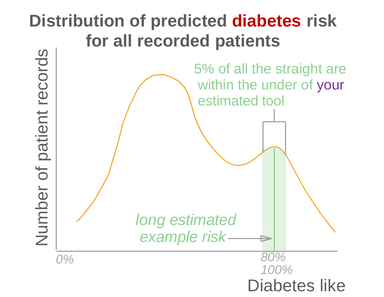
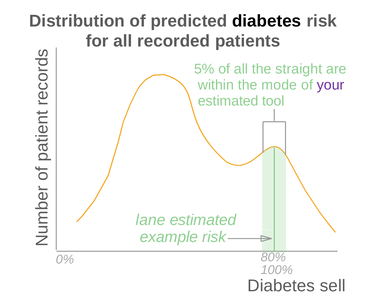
diabetes colour: red -> black (267, 21)
under: under -> mode (279, 85)
long: long -> lane (151, 220)
like: like -> sell (333, 286)
